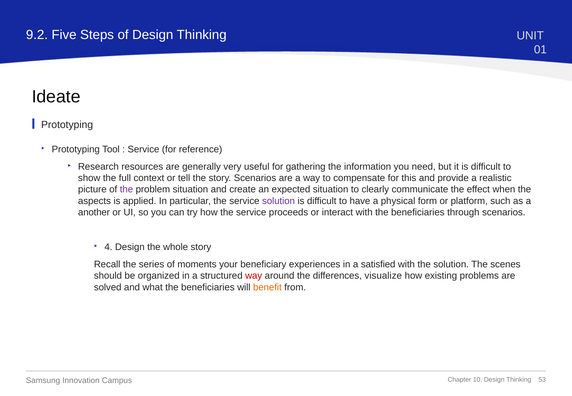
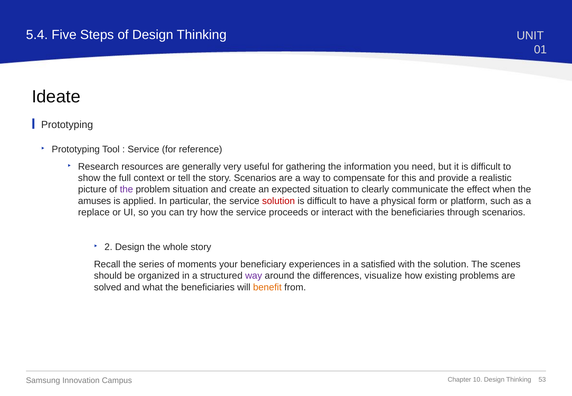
9.2: 9.2 -> 5.4 (37, 35)
aspects: aspects -> amuses (95, 201)
solution colour: purple -> red (279, 201)
another: another -> replace (94, 212)
4: 4 -> 2 (108, 247)
way colour: red -> purple (254, 276)
